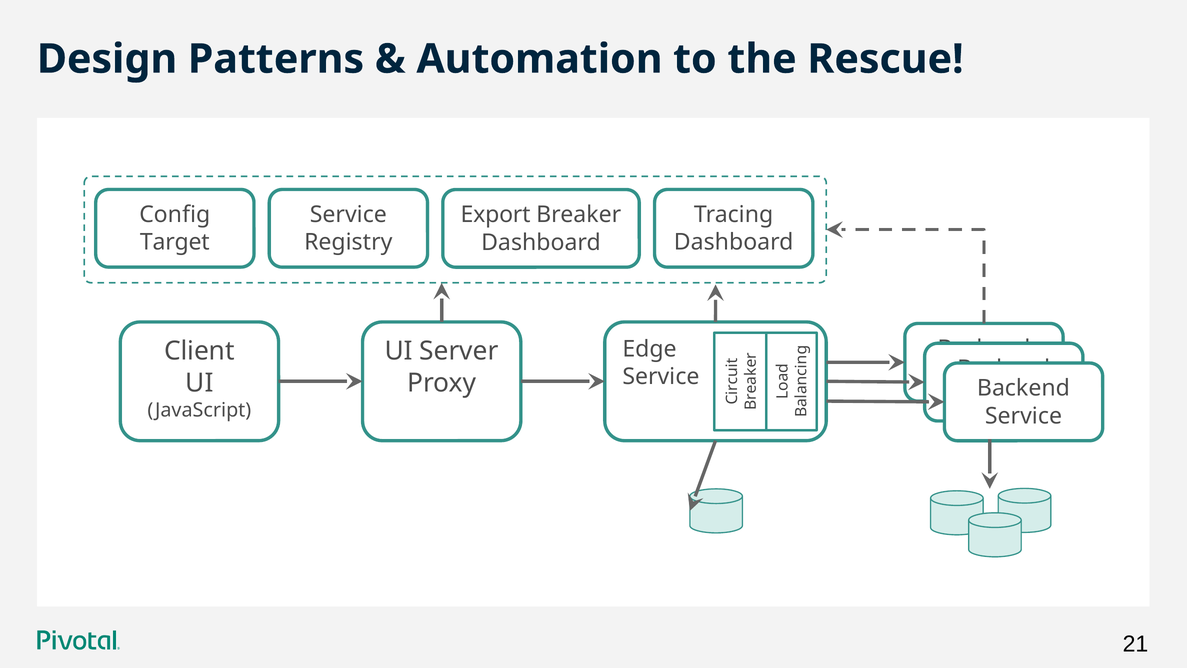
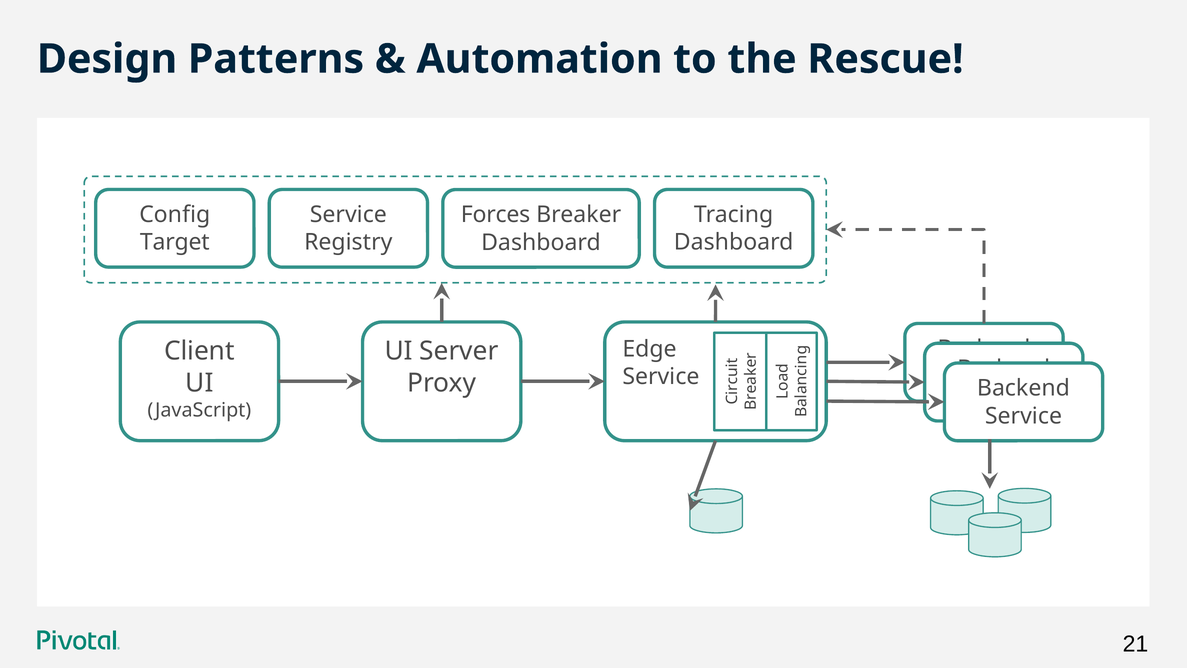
Export: Export -> Forces (496, 215)
